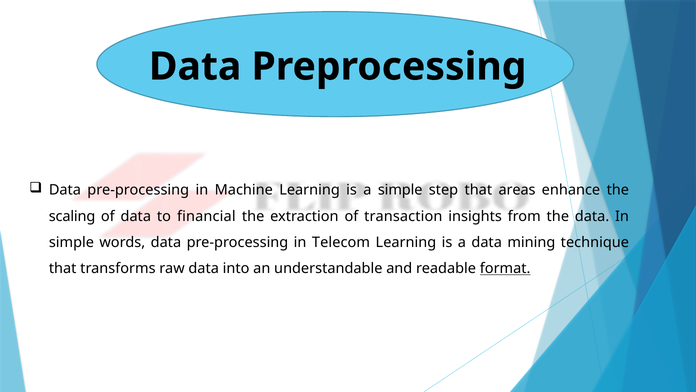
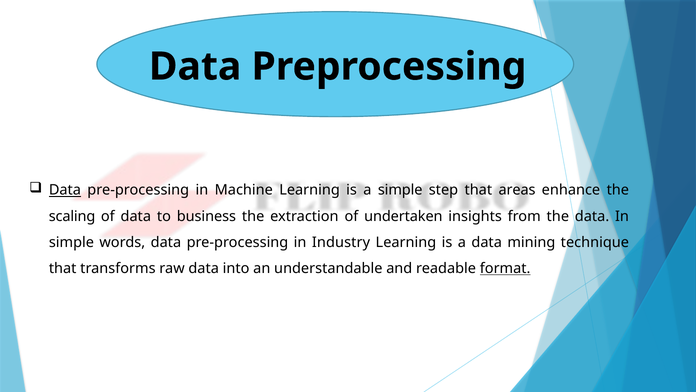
Data underline: none -> present (65, 190)
financial: financial -> business (206, 216)
transaction: transaction -> undertaken (403, 216)
Telecom: Telecom -> Industry (341, 242)
